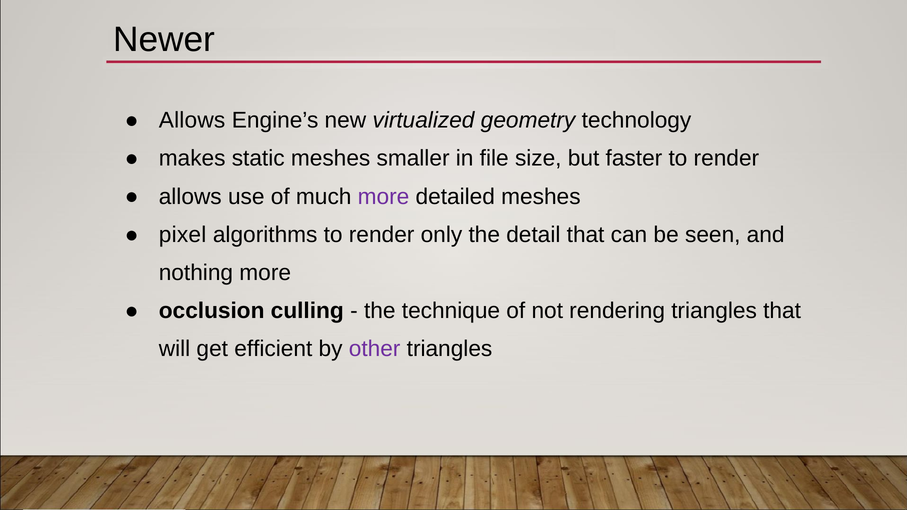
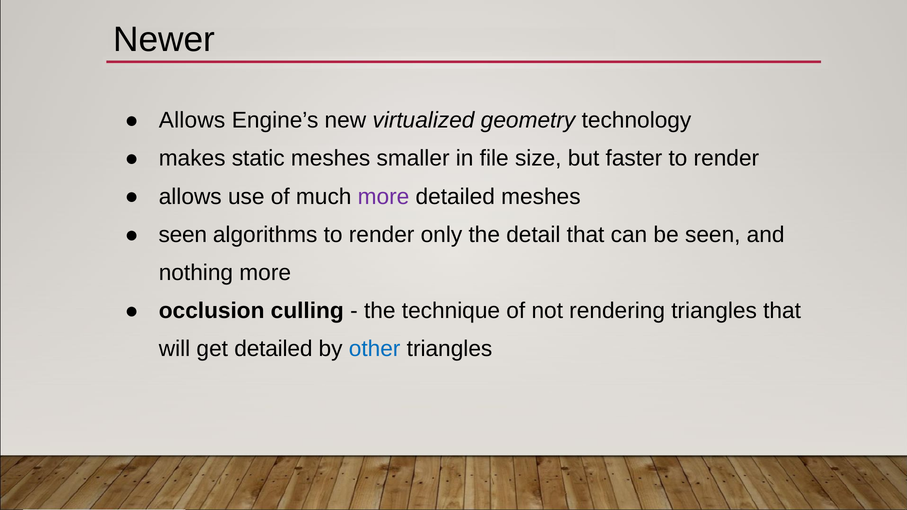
pixel: pixel -> seen (183, 235)
get efficient: efficient -> detailed (273, 349)
other colour: purple -> blue (375, 349)
